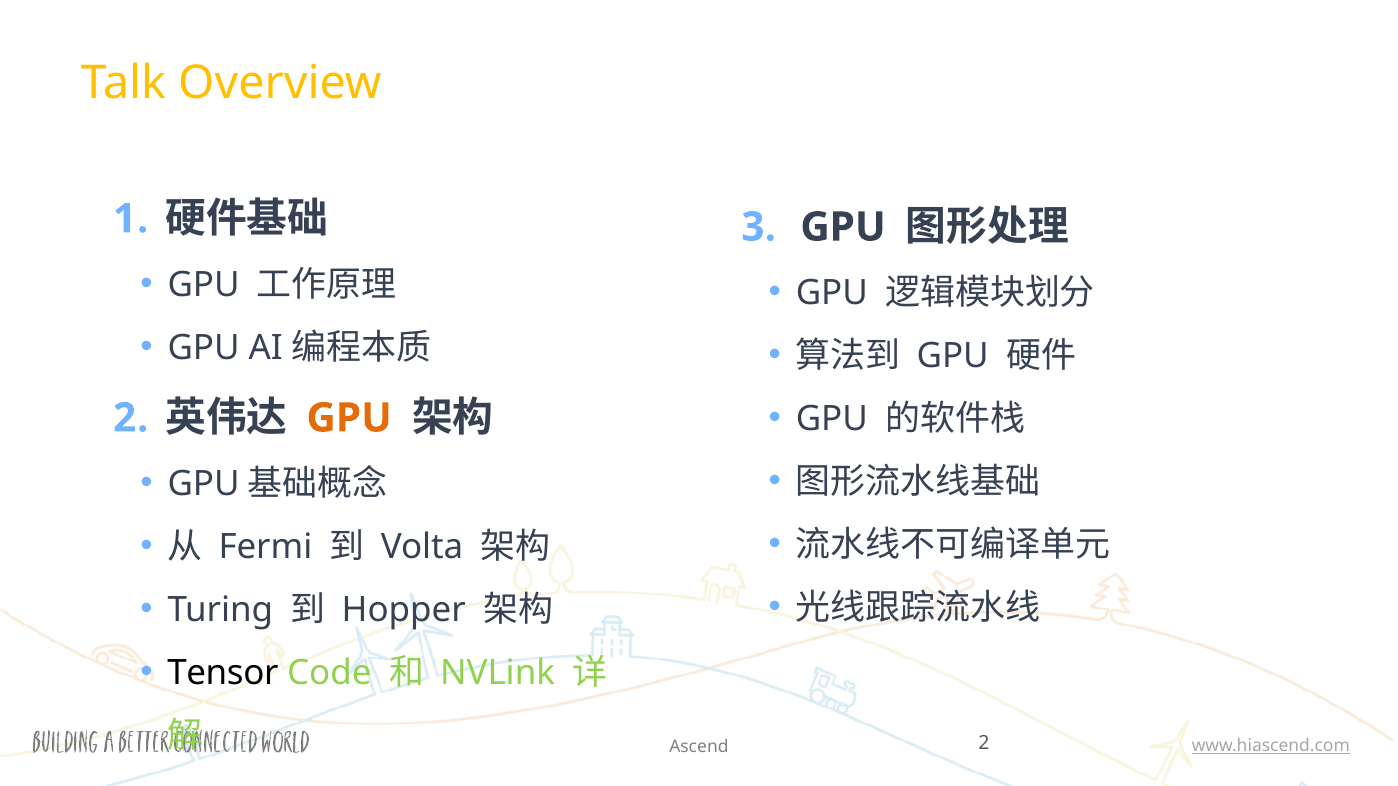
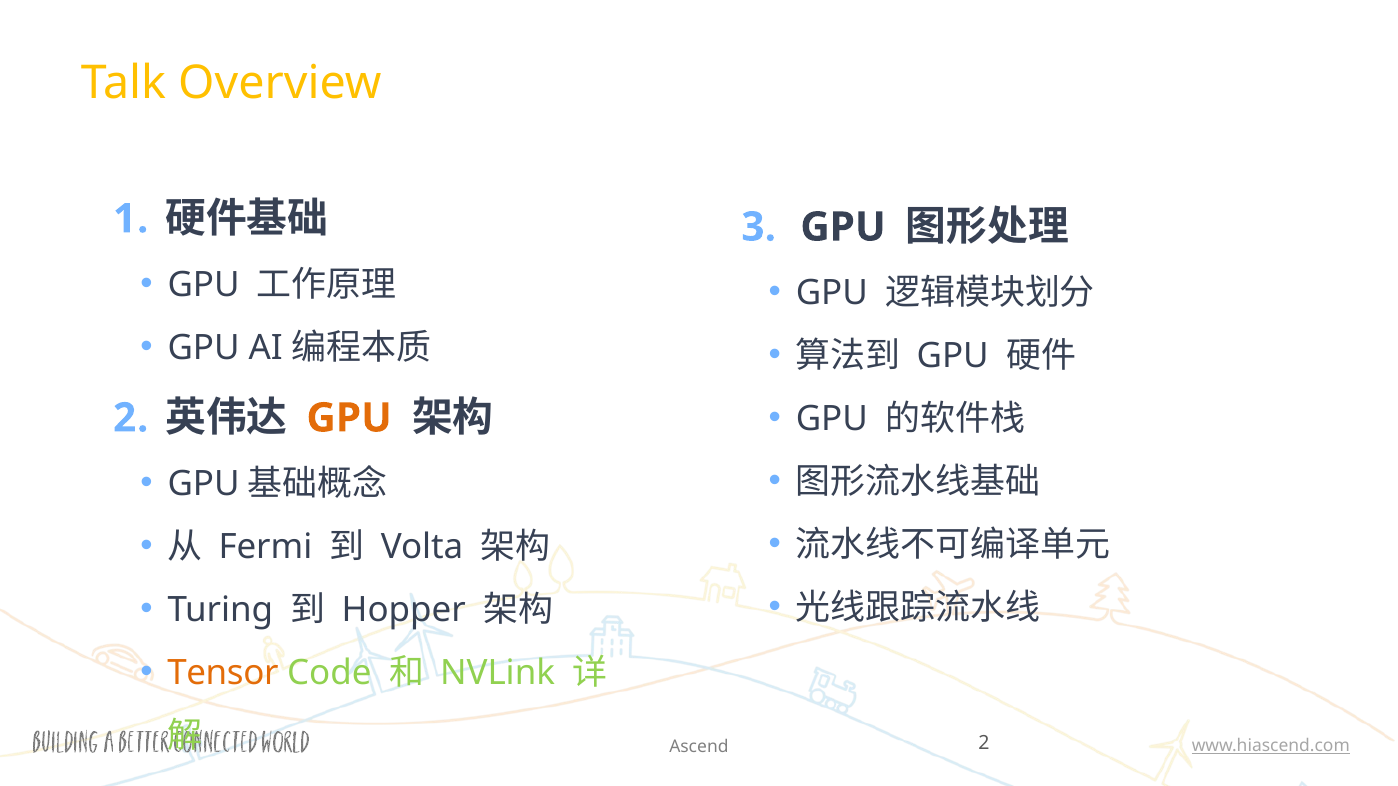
Tensor colour: black -> orange (223, 673)
